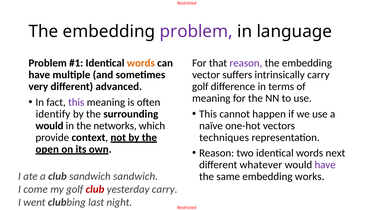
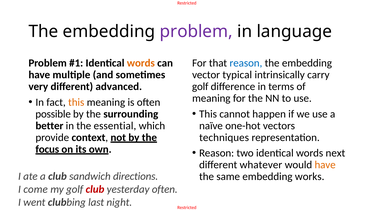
reason colour: purple -> blue (246, 63)
suffers: suffers -> typical (237, 75)
this colour: purple -> orange (76, 102)
identify: identify -> possible (53, 114)
would: would -> better (49, 126)
networks: networks -> essential (115, 126)
open: open -> focus (47, 149)
have colour: purple -> orange (325, 165)
sandwich sandwich: sandwich -> directions (136, 177)
yesterday carry: carry -> often (165, 190)
